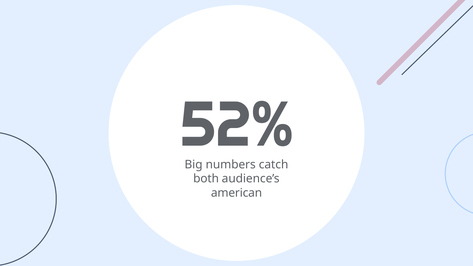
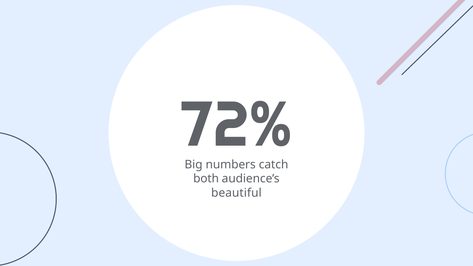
52%: 52% -> 72% (236, 125)
american: american -> beautiful (236, 193)
